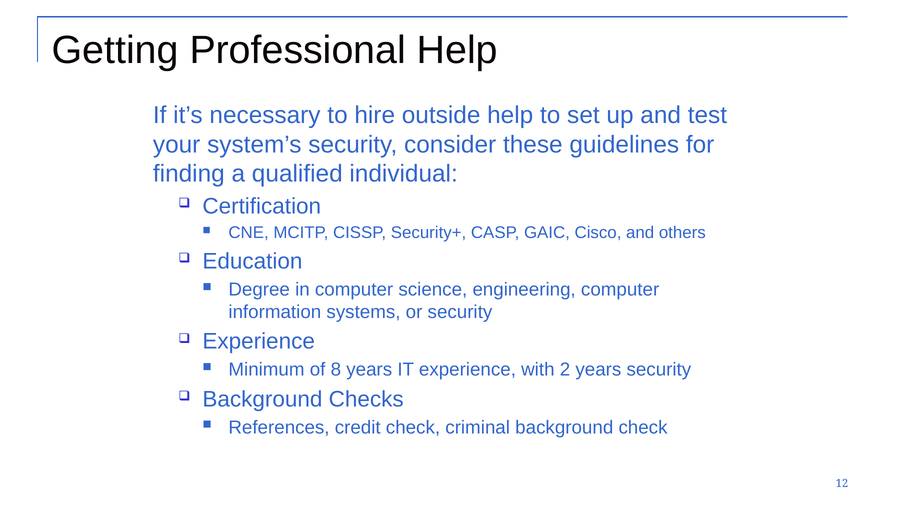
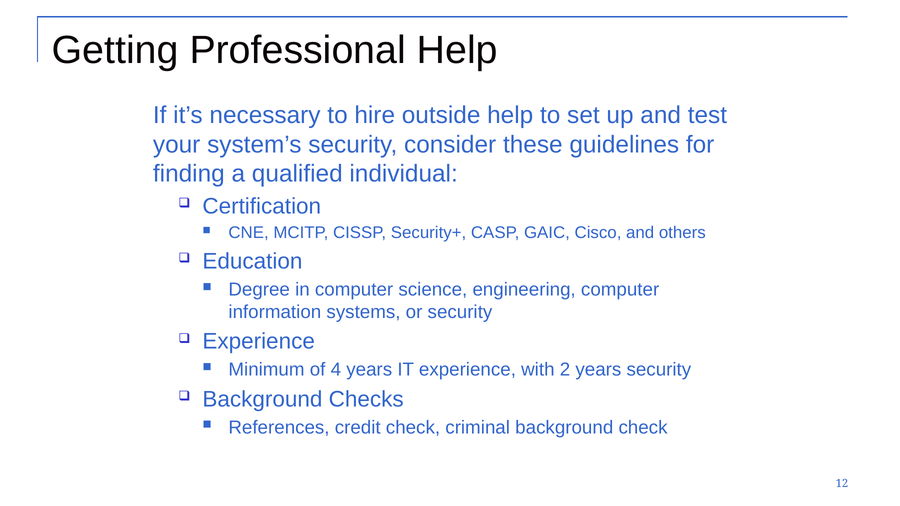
8: 8 -> 4 (336, 370)
